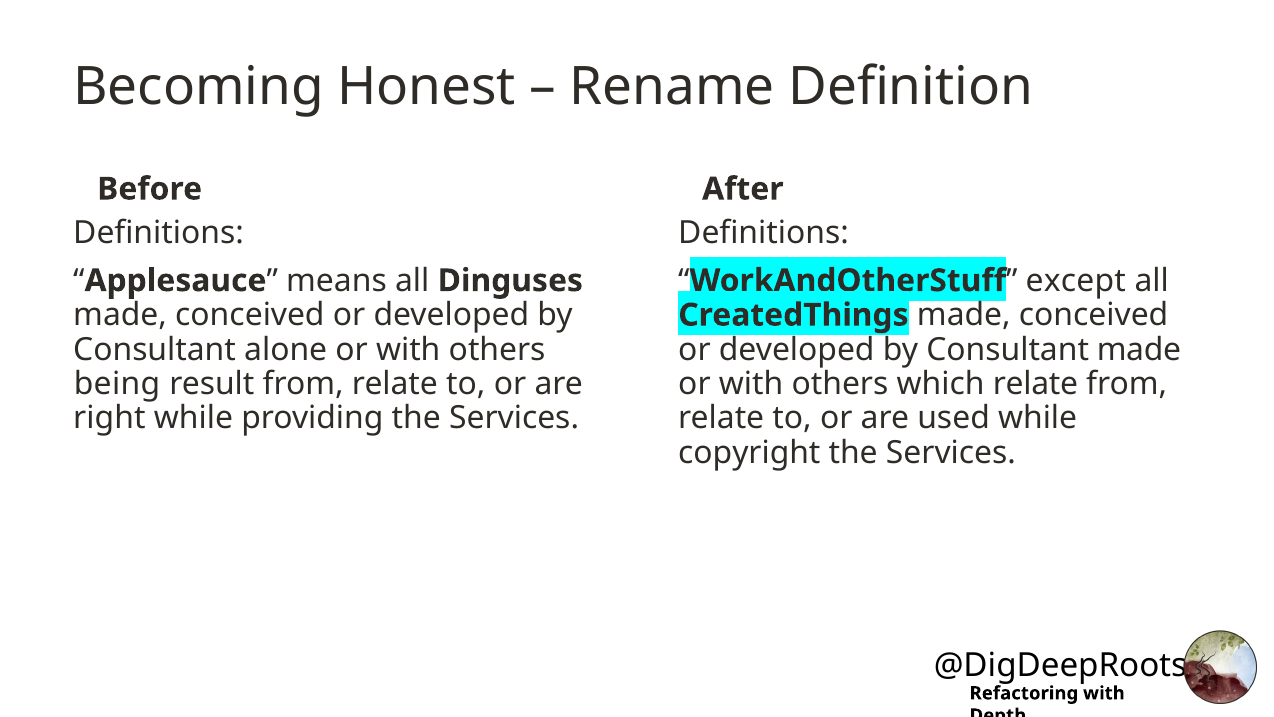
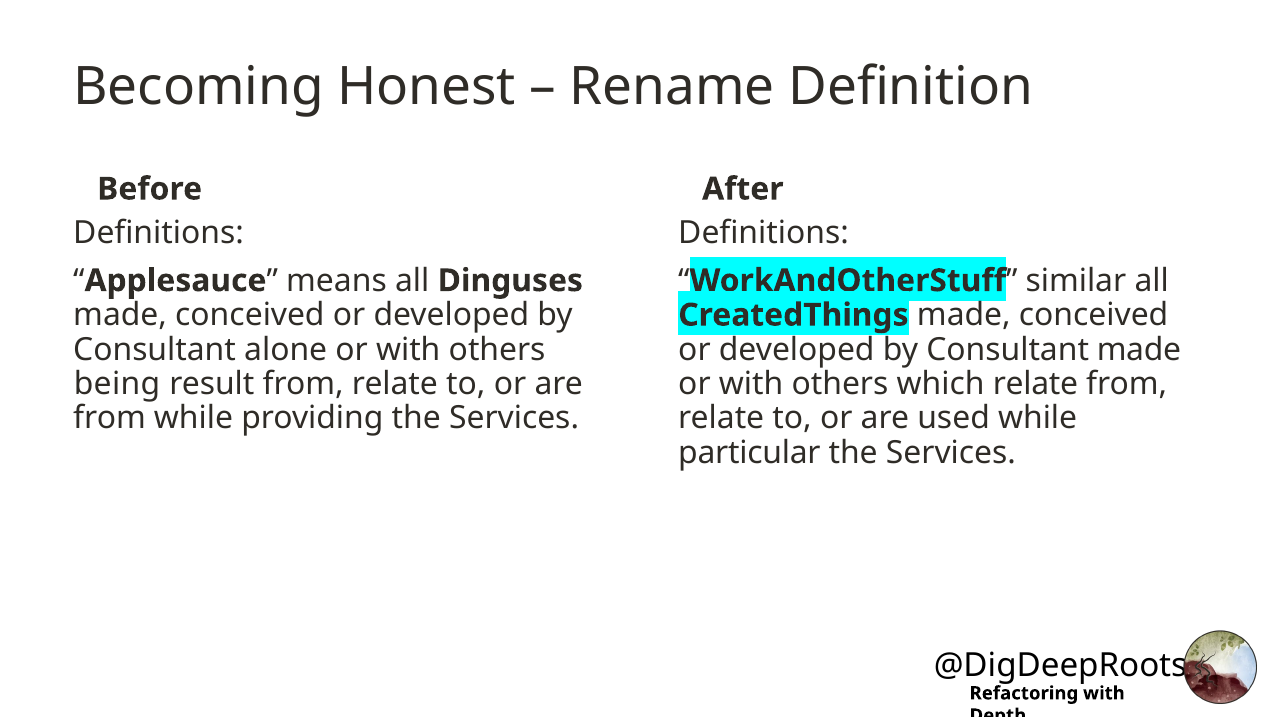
except: except -> similar (1076, 281)
right: right -> from (110, 418)
copyright: copyright -> particular (749, 452)
